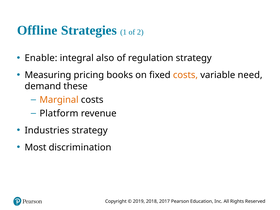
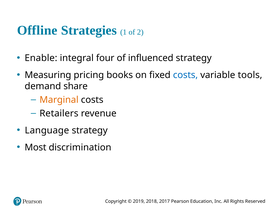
also: also -> four (105, 58)
regulation: regulation -> influenced (151, 58)
costs colour: orange -> blue (185, 75)
need: need -> tools (250, 75)
these: these -> share (76, 86)
Platform: Platform -> Retailers (59, 113)
Industries: Industries -> Language (47, 130)
